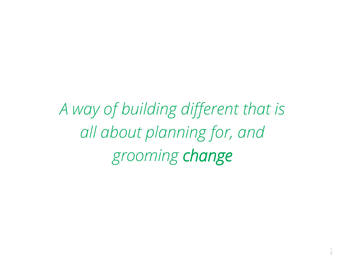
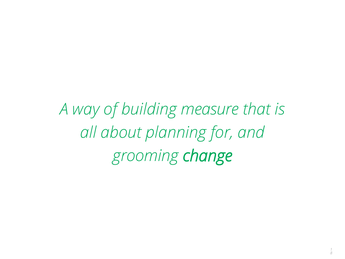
different: different -> measure (210, 109)
